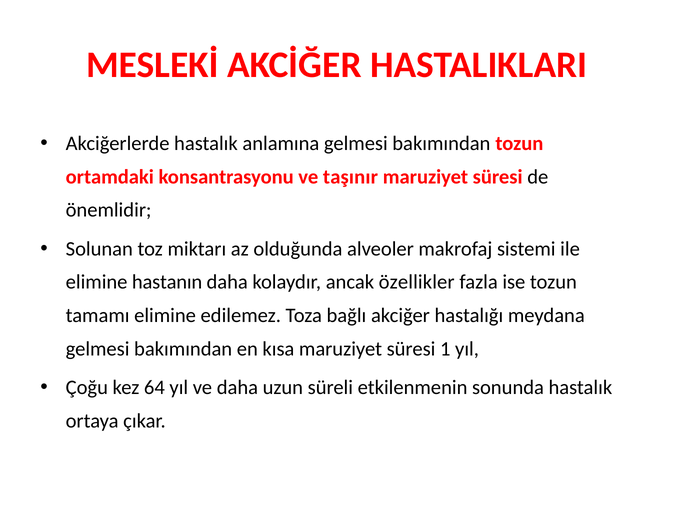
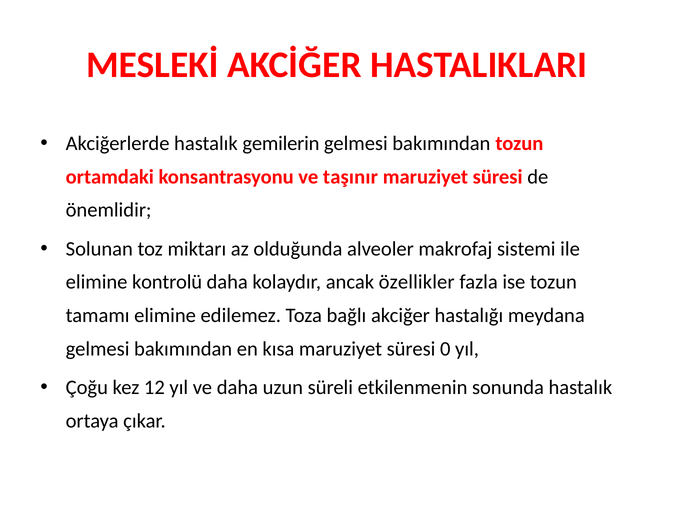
anlamına: anlamına -> gemilerin (281, 144)
hastanın: hastanın -> kontrolü (167, 282)
1: 1 -> 0 (445, 349)
64: 64 -> 12 (154, 388)
